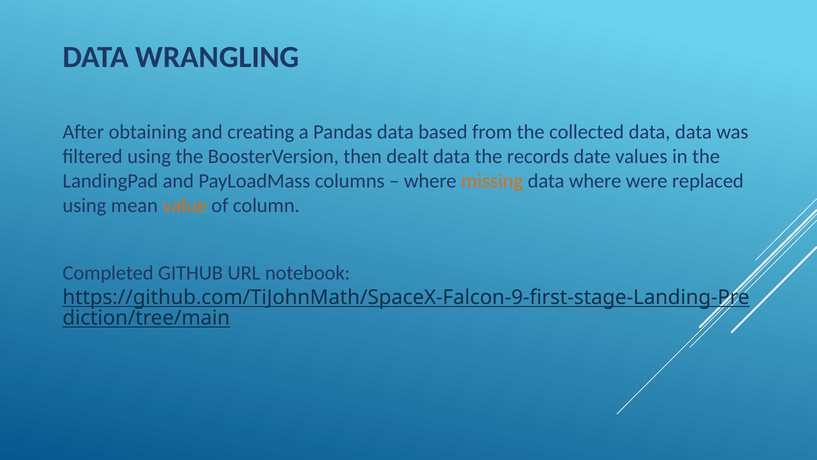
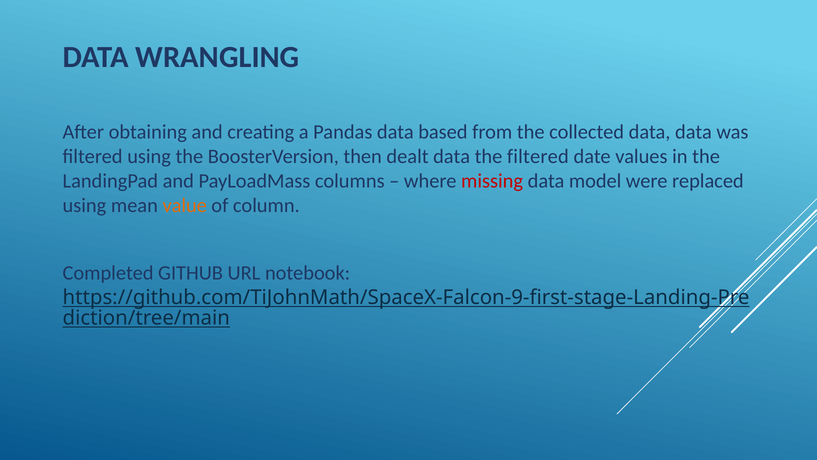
the records: records -> filtered (538, 156)
missing colour: orange -> red (492, 181)
data where: where -> model (595, 181)
